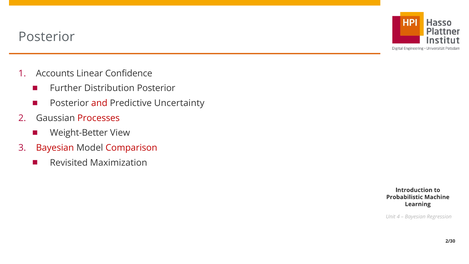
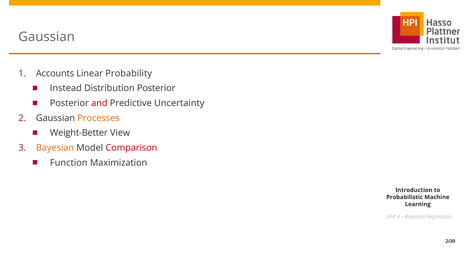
Posterior: Posterior -> Gaussian (47, 37)
Confidence: Confidence -> Probability (129, 73)
Further: Further -> Instead (66, 88)
Processes colour: red -> orange (99, 118)
Bayesian colour: red -> orange (55, 148)
Revisited: Revisited -> Function (69, 163)
